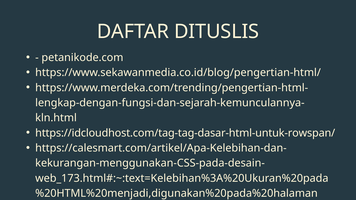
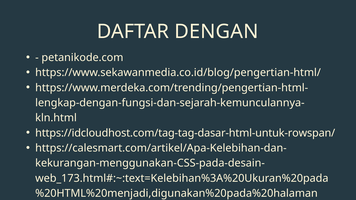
DITUSLIS: DITUSLIS -> DENGAN (216, 32)
